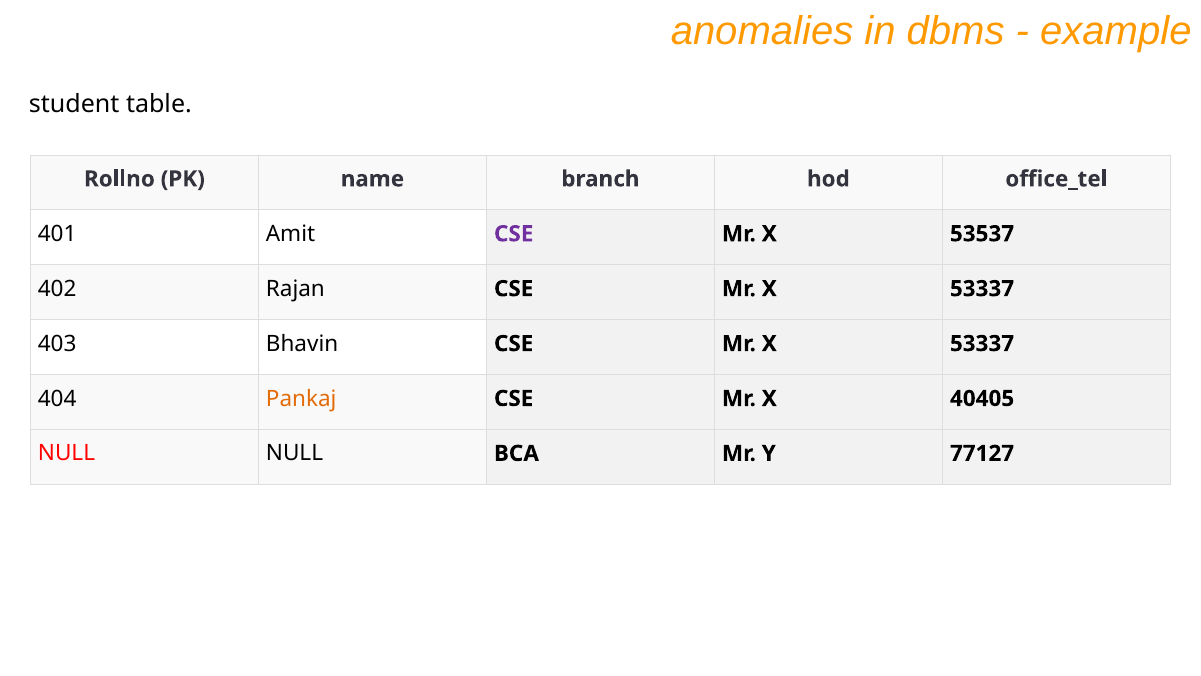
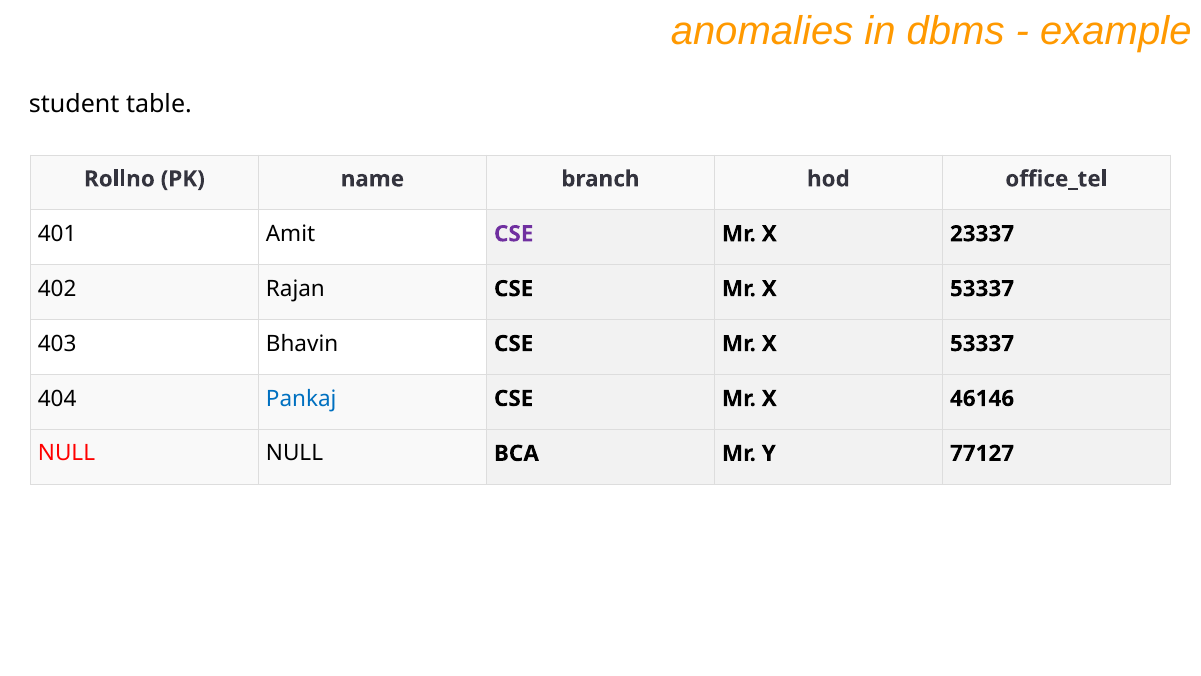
53537: 53537 -> 23337 (982, 234)
Pankaj colour: orange -> blue (301, 398)
40405: 40405 -> 46146 (982, 398)
